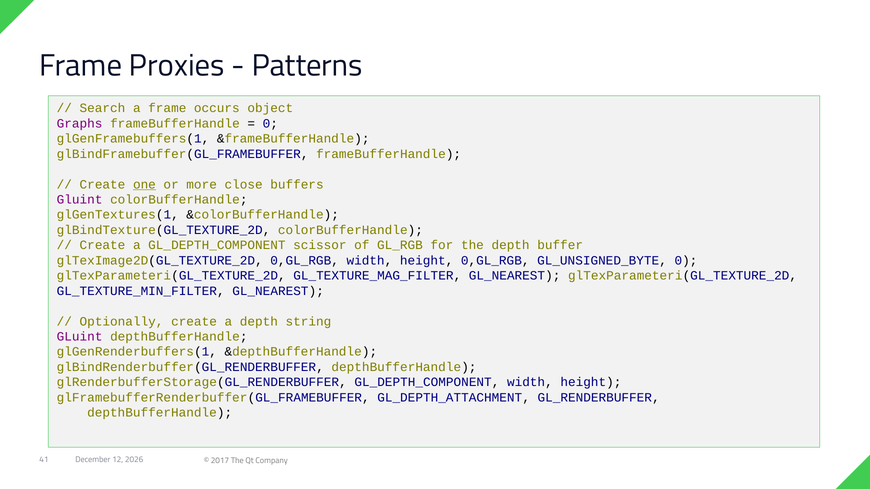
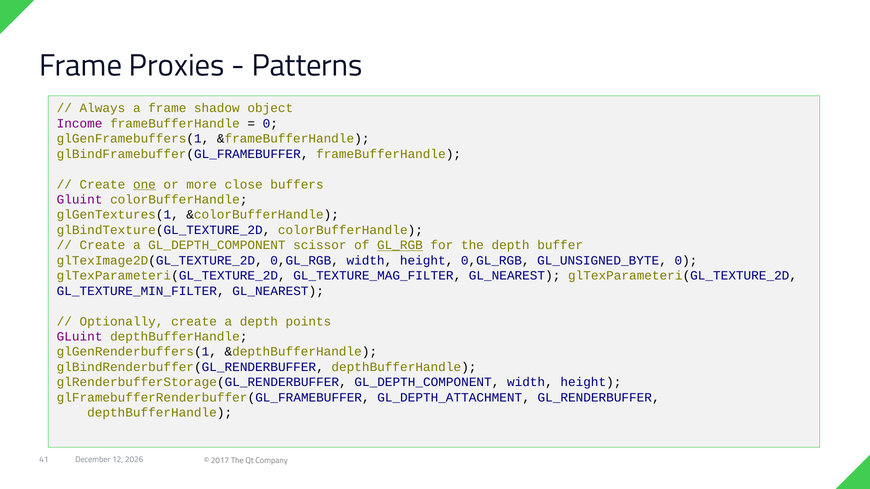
Search: Search -> Always (102, 108)
occurs: occurs -> shadow (217, 108)
Graphs: Graphs -> Income (80, 124)
GL_RGB underline: none -> present (400, 245)
string: string -> points (308, 322)
